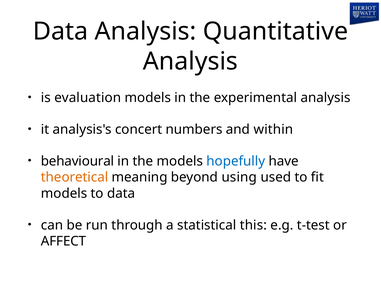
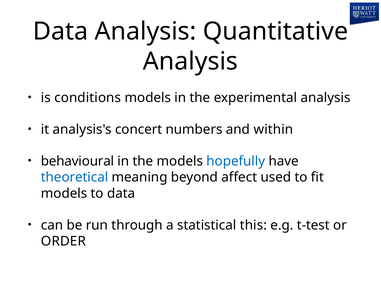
evaluation: evaluation -> conditions (88, 98)
theoretical colour: orange -> blue (75, 177)
using: using -> affect (239, 177)
AFFECT: AFFECT -> ORDER (63, 241)
